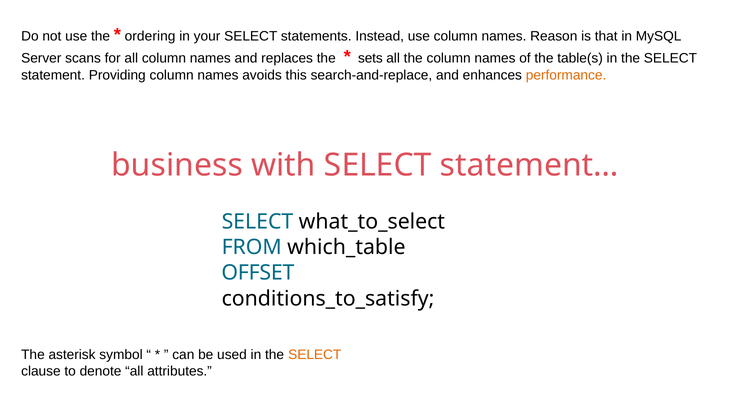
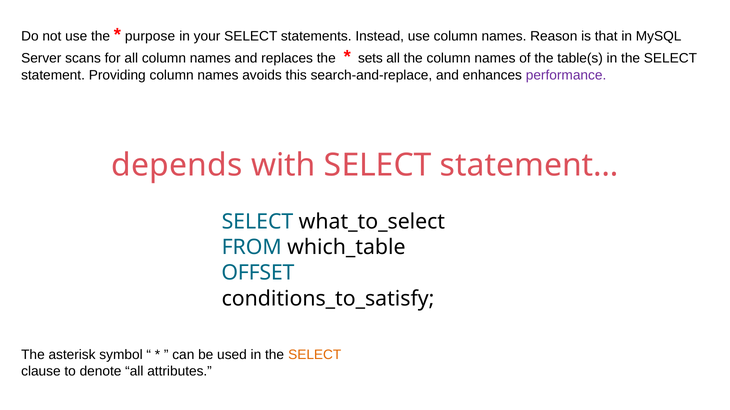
ordering: ordering -> purpose (150, 36)
performance colour: orange -> purple (566, 76)
business: business -> depends (177, 166)
